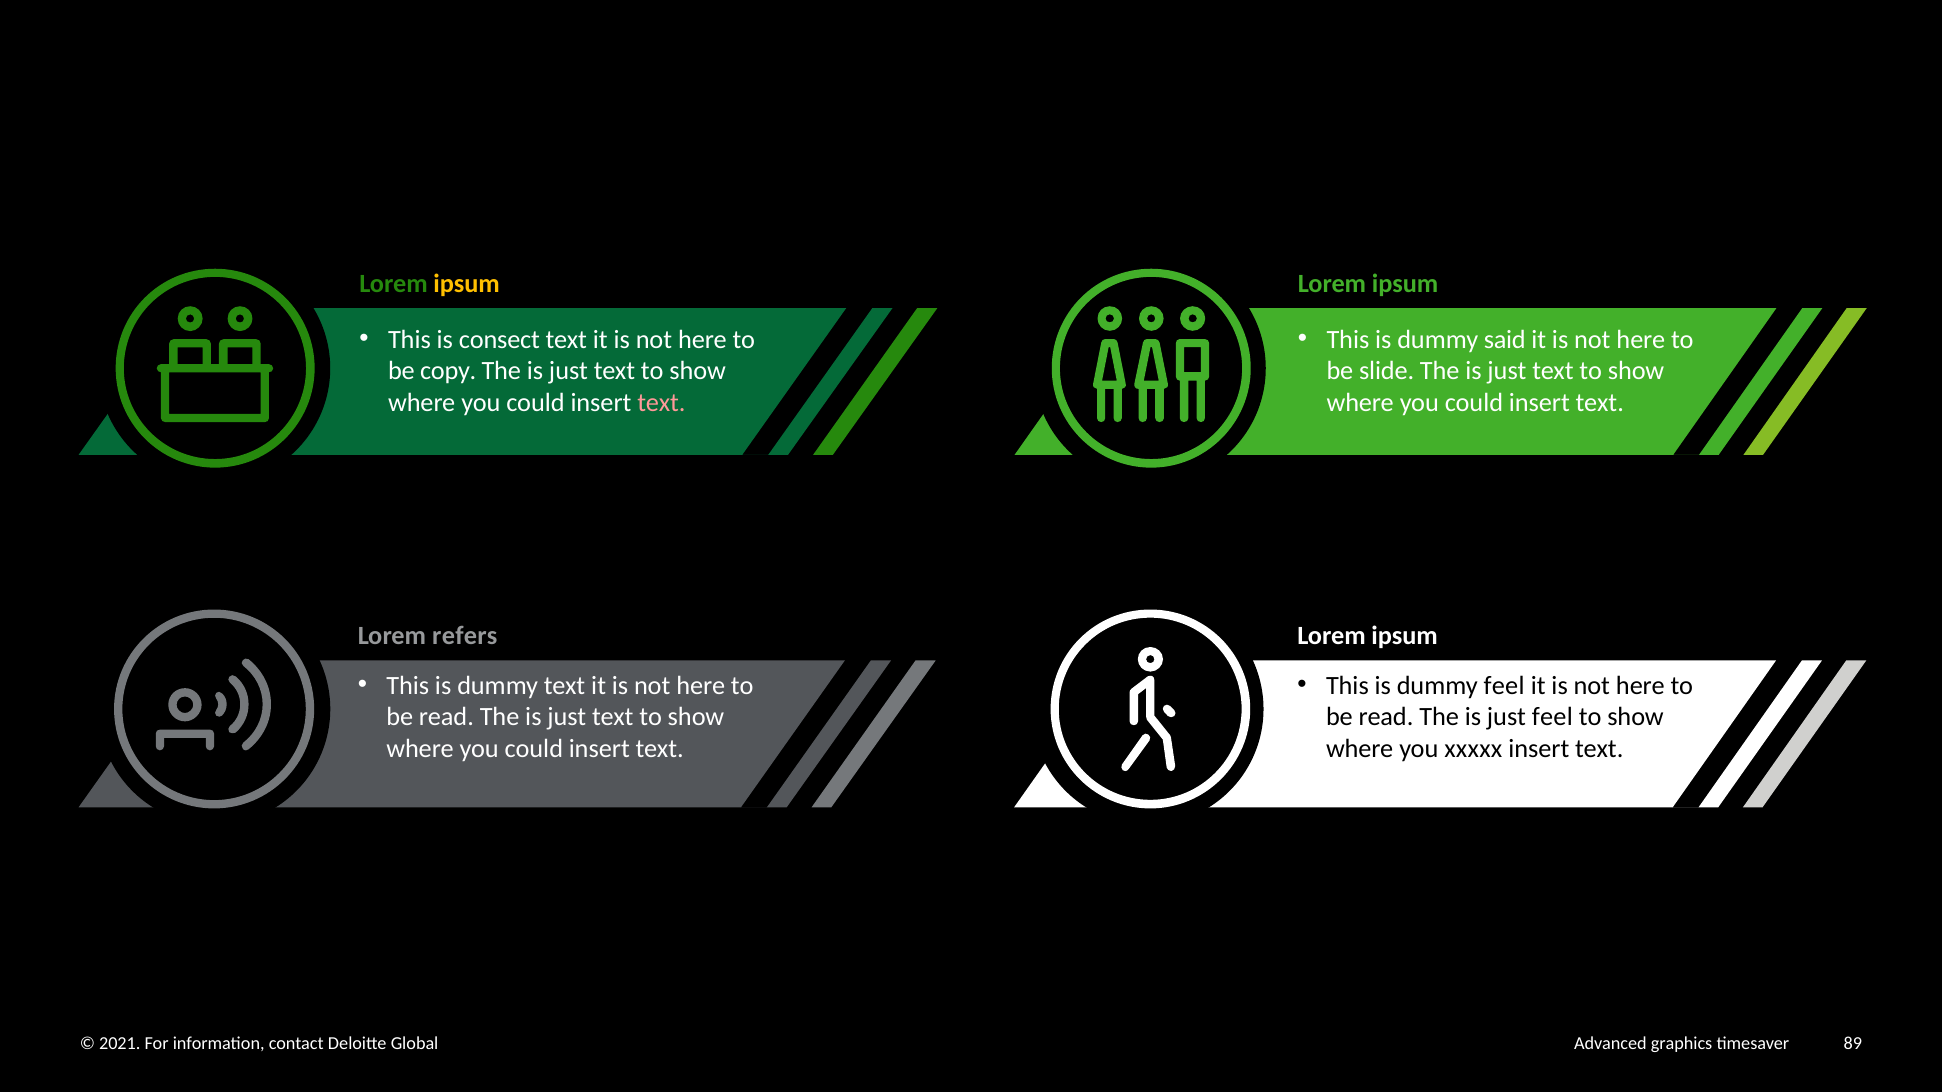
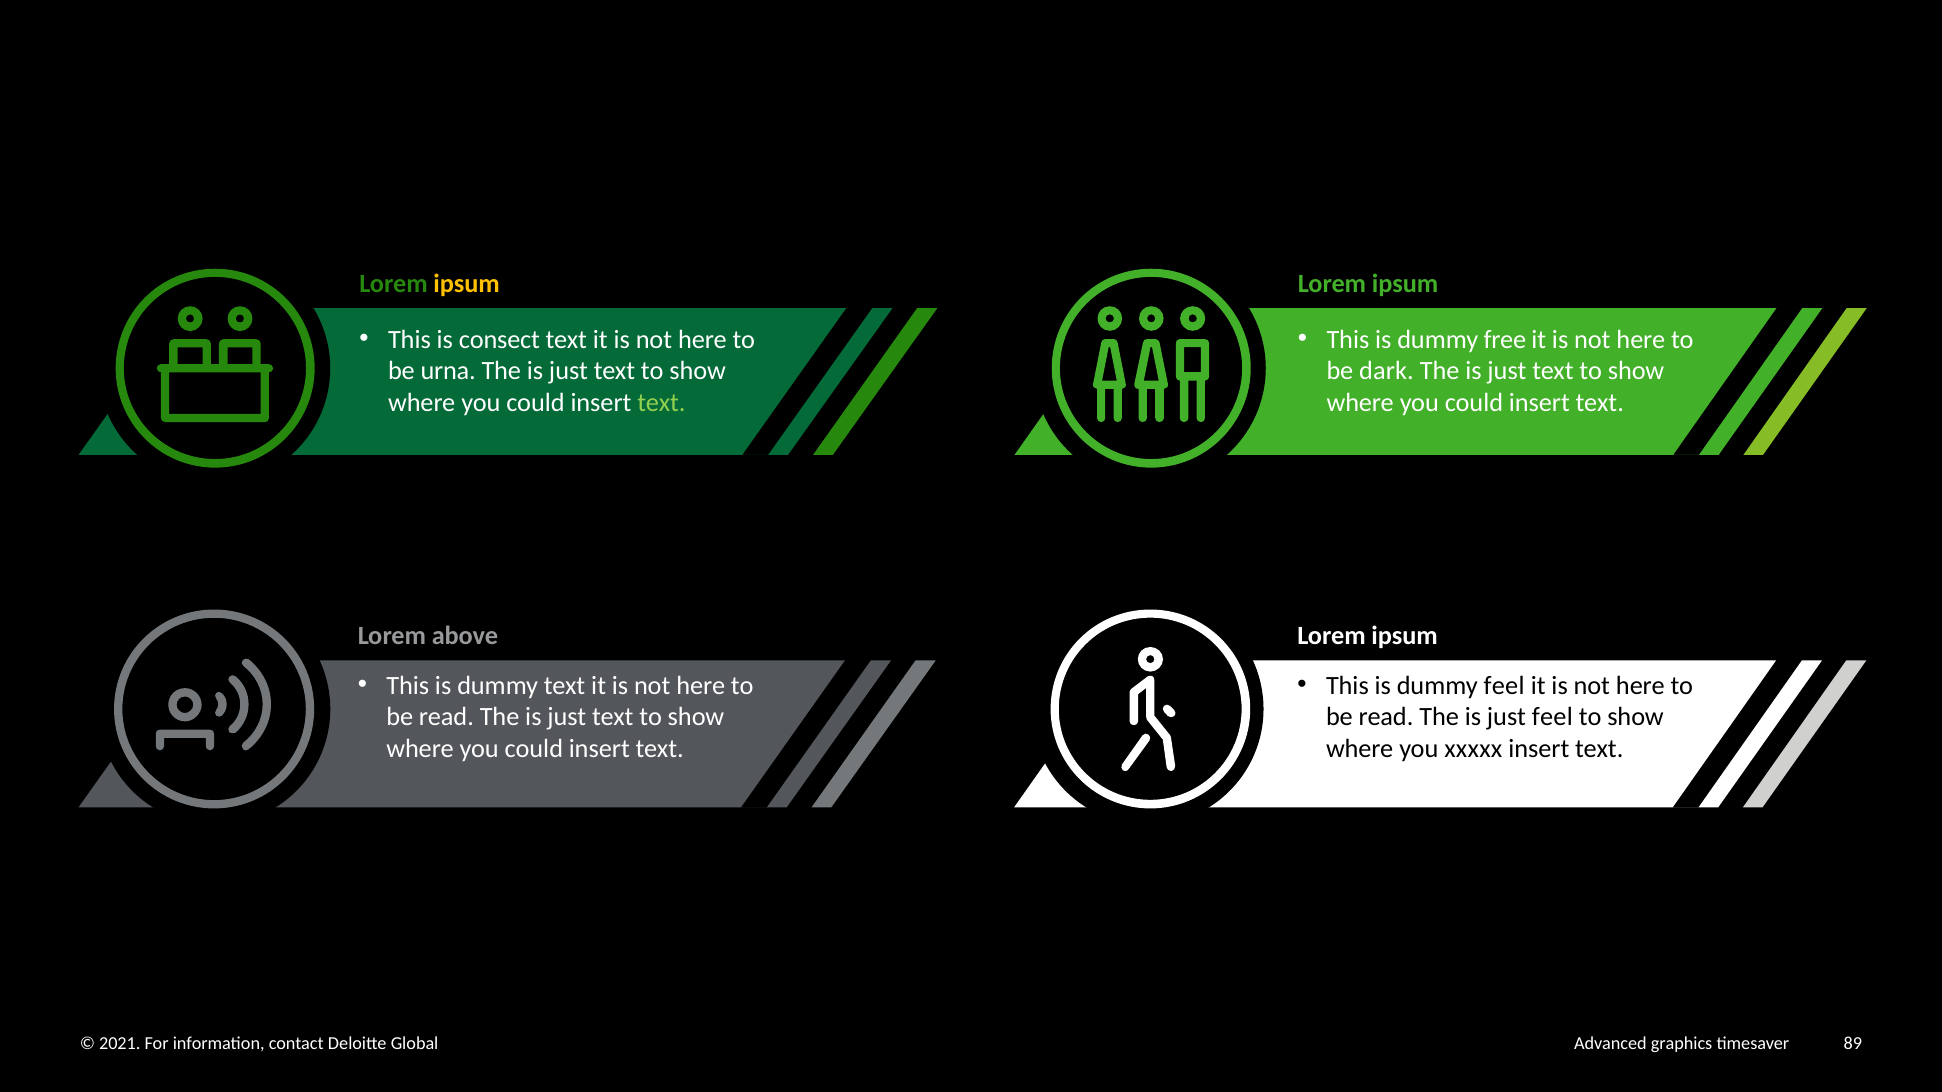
said: said -> free (1505, 340)
copy: copy -> urna (448, 371)
slide: slide -> dark (1386, 371)
text colour: pink -> light green (661, 403)
refers: refers -> above (465, 636)
